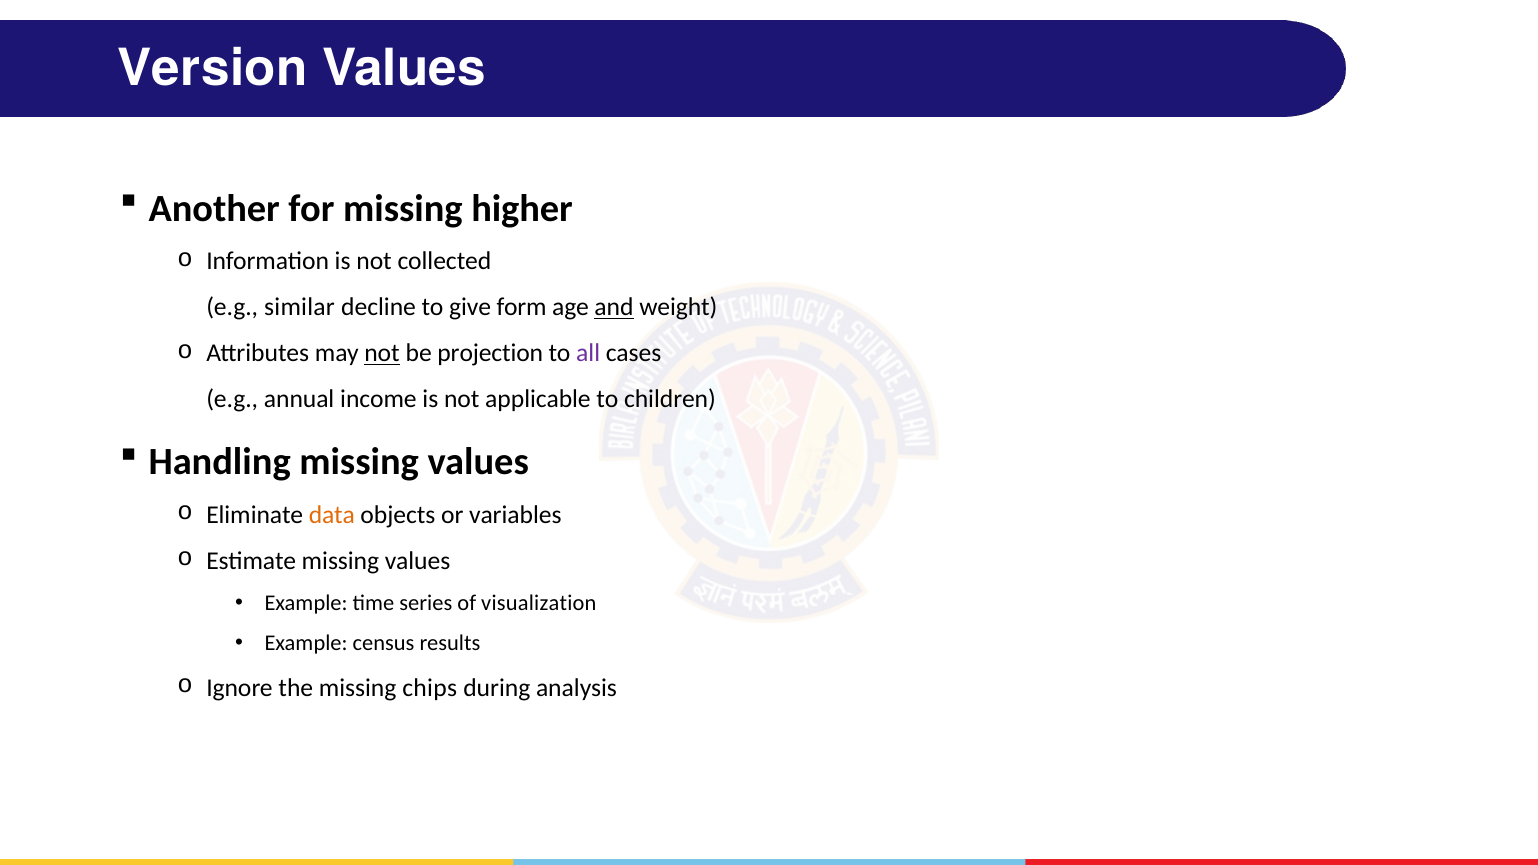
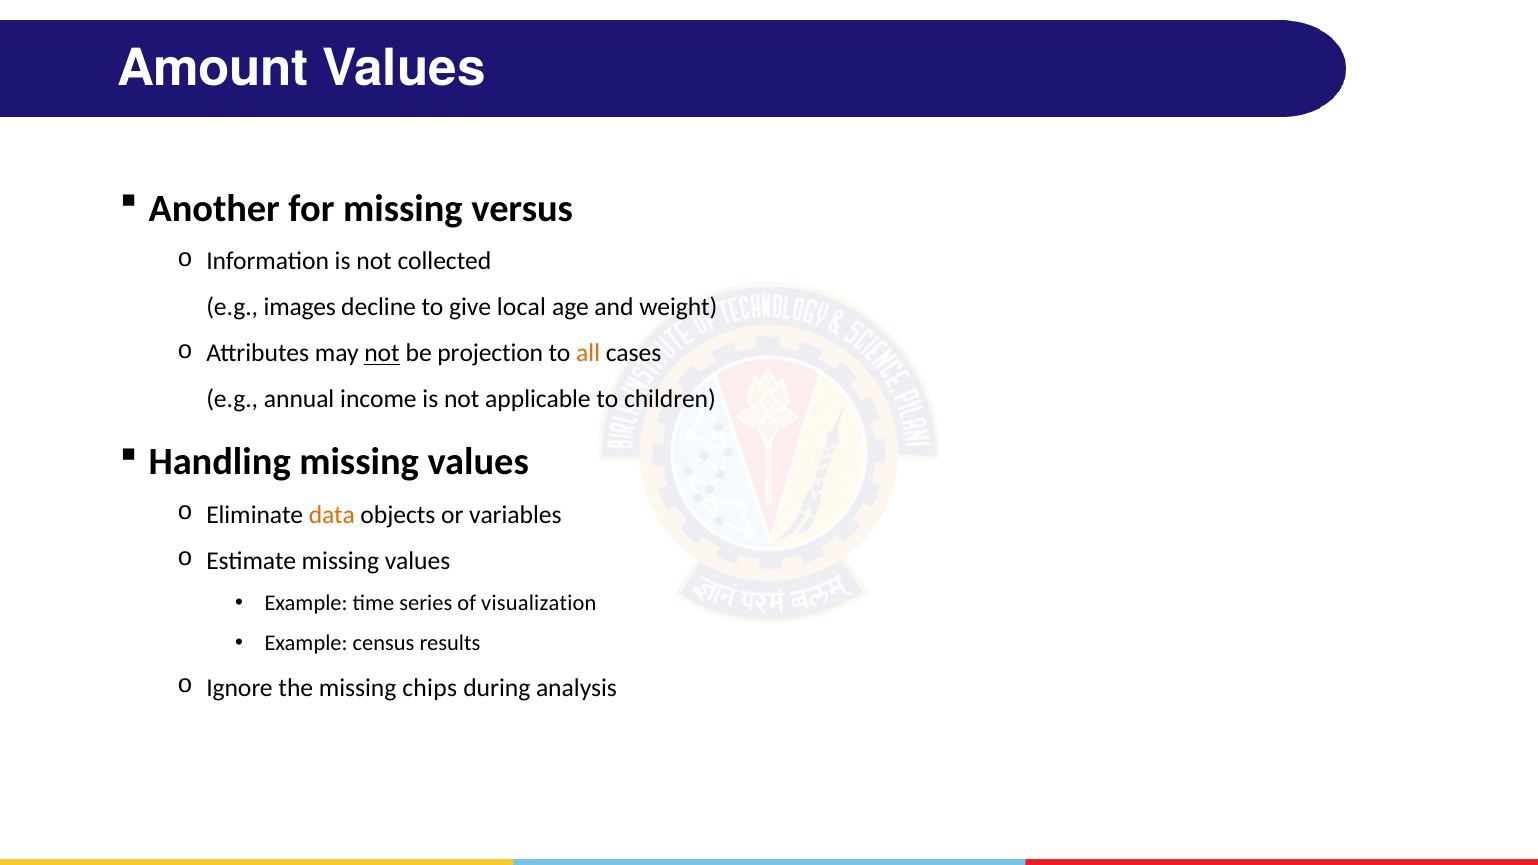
Version: Version -> Amount (213, 68)
higher: higher -> versus (522, 208)
similar: similar -> images (300, 307)
form: form -> local (521, 307)
and underline: present -> none (614, 307)
all colour: purple -> orange (588, 353)
